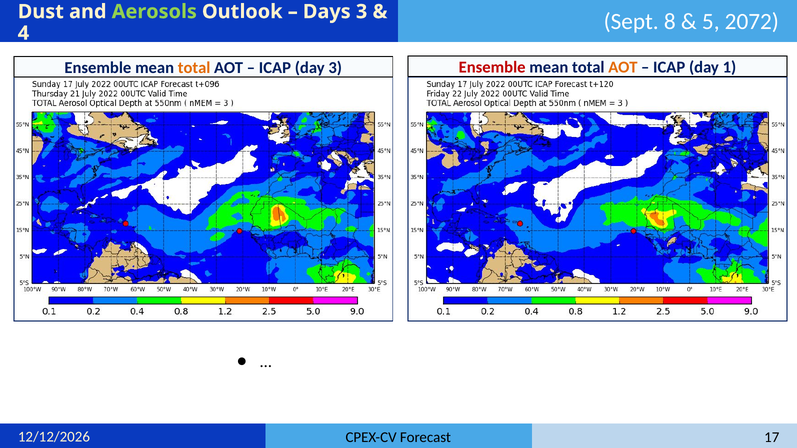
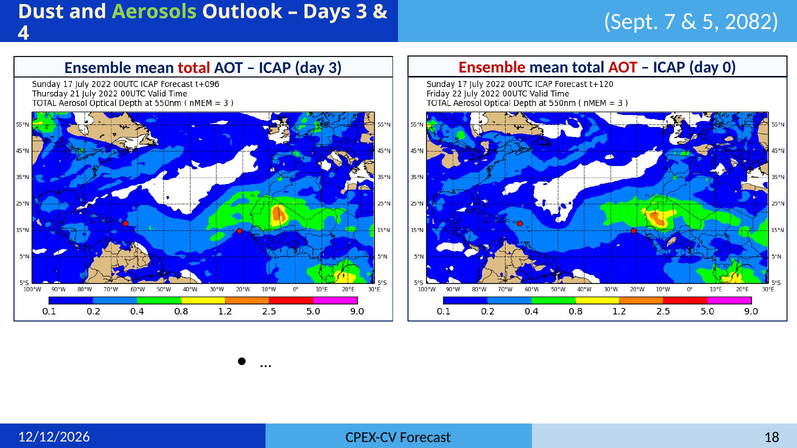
8: 8 -> 7 (670, 22)
2072: 2072 -> 2082 (752, 22)
total colour: orange -> red (194, 68)
AOT colour: orange -> red (623, 67)
1: 1 -> 0 (729, 67)
17: 17 -> 18 (772, 438)
